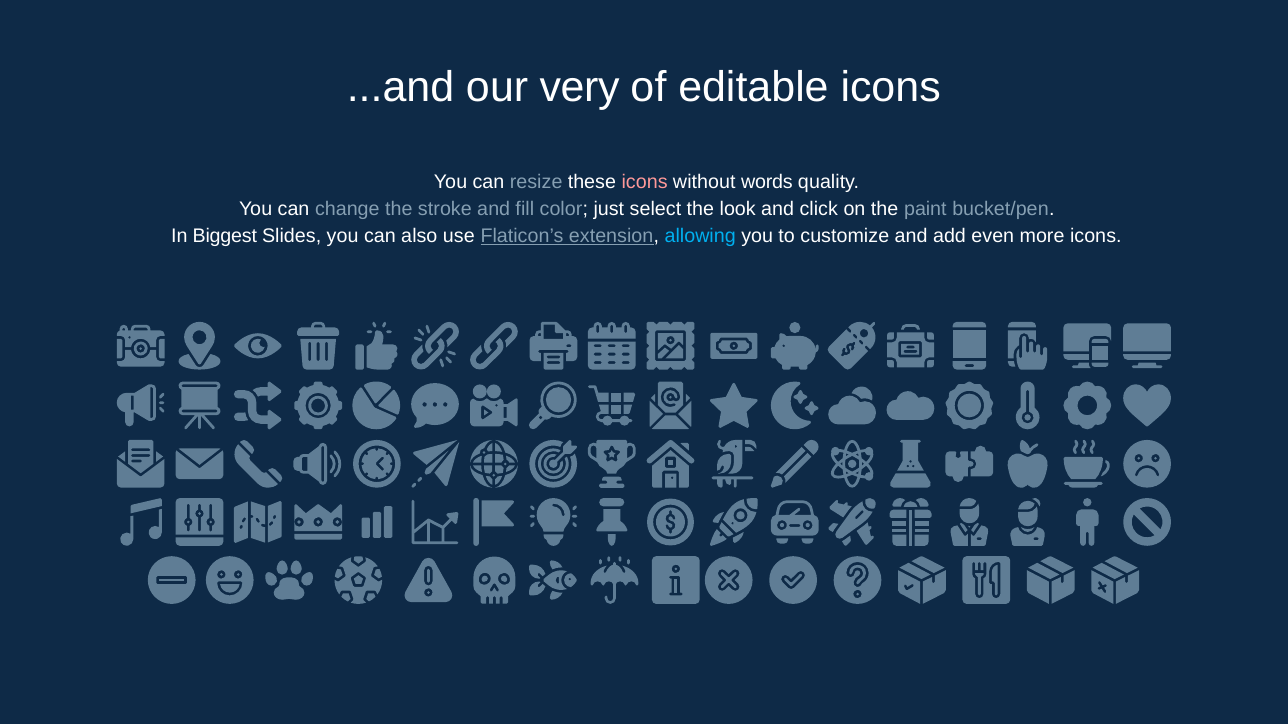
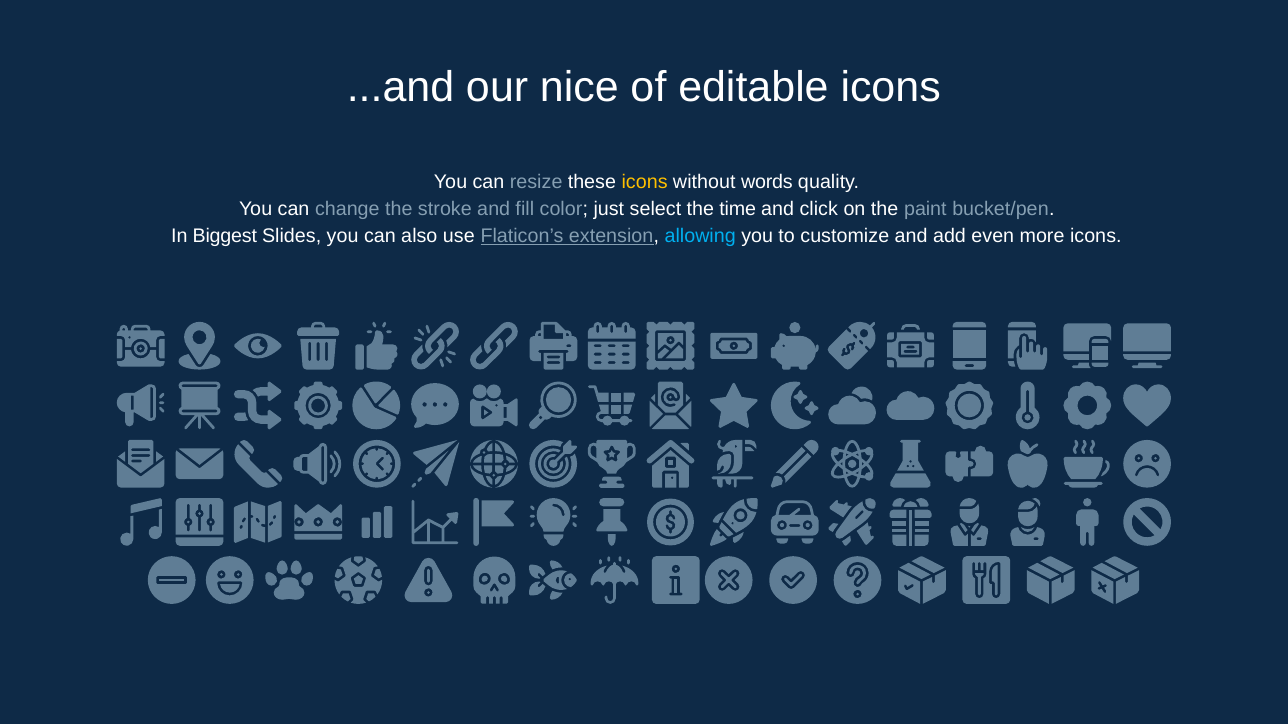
very: very -> nice (579, 87)
icons colour: pink -> yellow (645, 182)
look: look -> time (738, 209)
